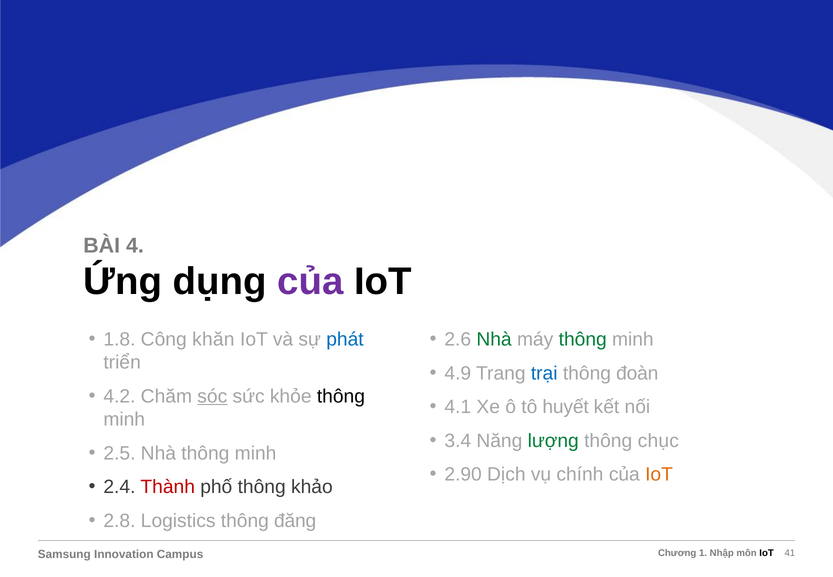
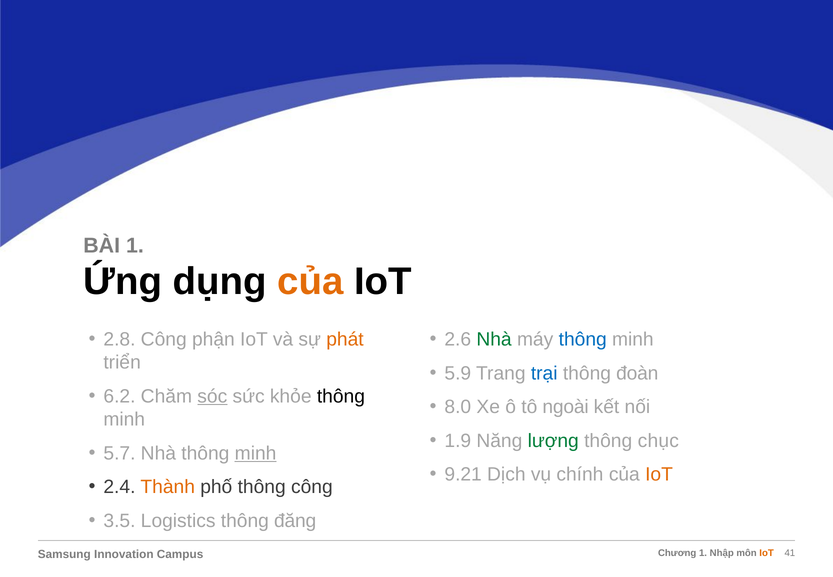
BÀI 4: 4 -> 1 (135, 246)
của colour: purple -> orange (310, 281)
1.8: 1.8 -> 2.8 (119, 339)
khăn: khăn -> phận (213, 339)
phát colour: blue -> orange (345, 339)
thông colour: green -> blue (583, 339)
4.9: 4.9 -> 5.9 (458, 373)
4.2: 4.2 -> 6.2 (119, 396)
4.1: 4.1 -> 8.0 (458, 407)
huyết: huyết -> ngoài (566, 407)
3.4: 3.4 -> 1.9 (458, 441)
2.5: 2.5 -> 5.7 (119, 453)
minh underline: none -> present (256, 453)
2.90: 2.90 -> 9.21 (463, 475)
Thành colour: red -> orange (168, 487)
thông khảo: khảo -> công (312, 487)
2.8: 2.8 -> 3.5 (119, 521)
IoT colour: black -> orange (767, 553)
